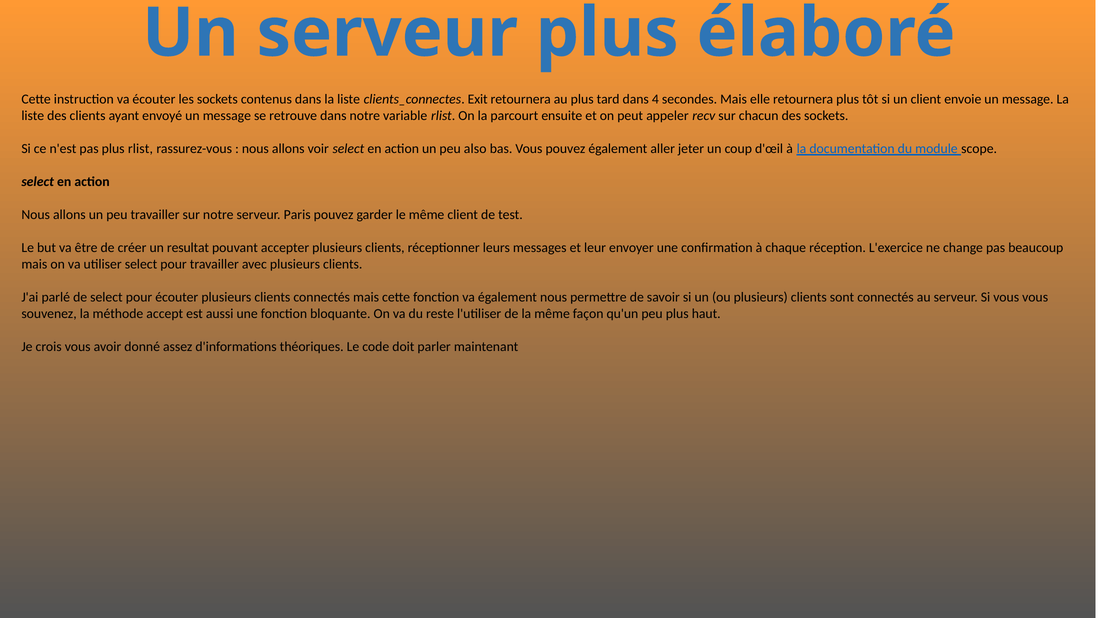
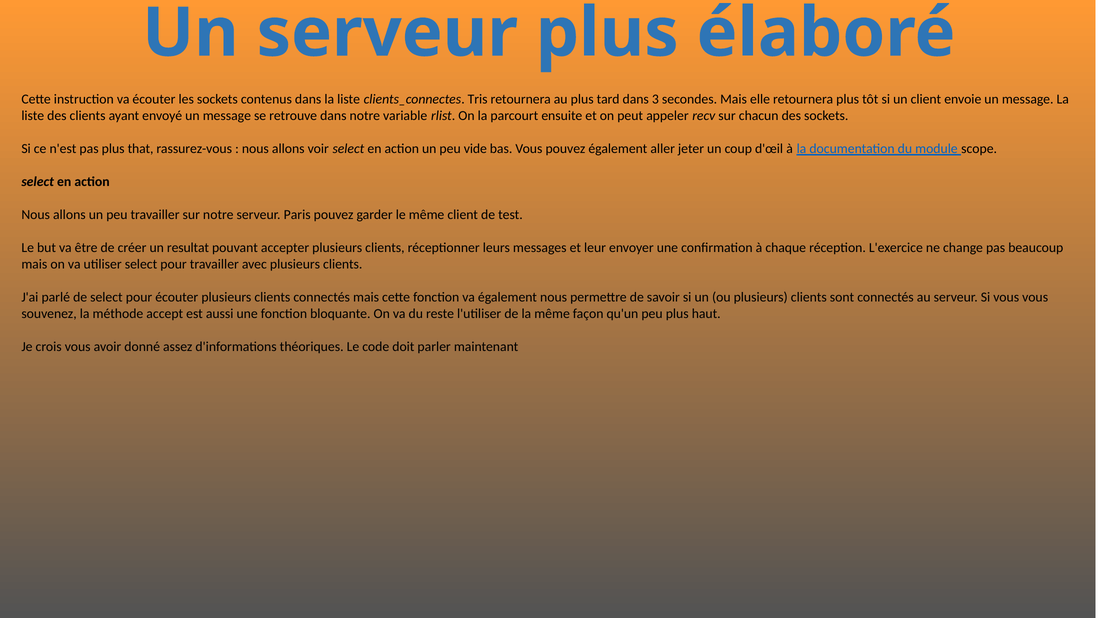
Exit: Exit -> Tris (478, 99)
4: 4 -> 3 (655, 99)
plus rlist: rlist -> that (141, 148)
also: also -> vide (475, 148)
